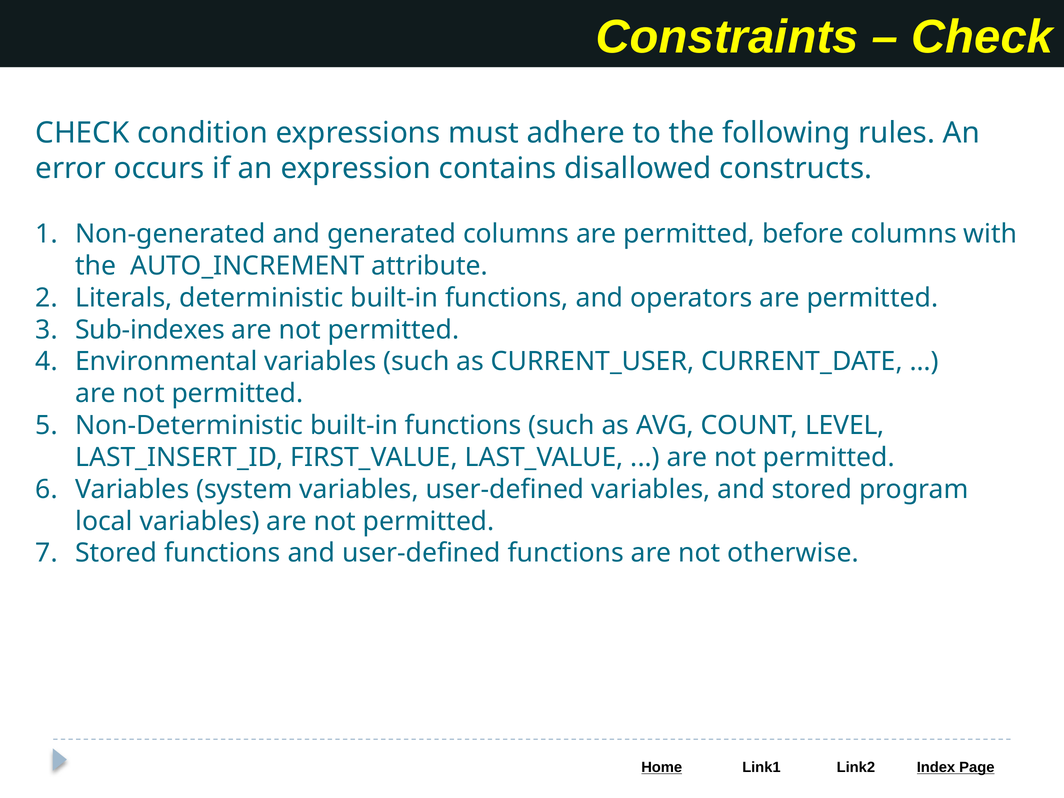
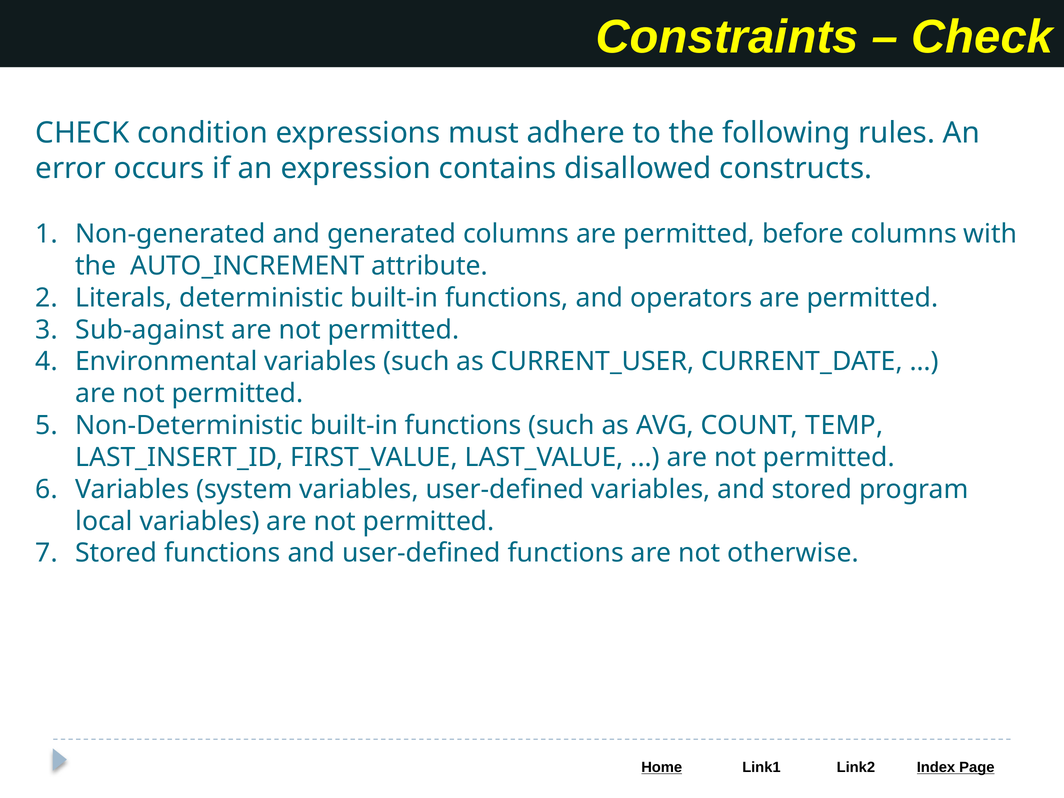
Sub-indexes: Sub-indexes -> Sub-against (150, 330)
LEVEL: LEVEL -> TEMP (844, 425)
